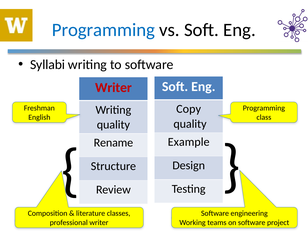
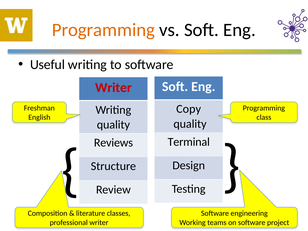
Programming colour: blue -> orange (103, 30)
Syllabi: Syllabi -> Useful (48, 65)
Example: Example -> Terminal (189, 142)
Rename: Rename -> Reviews (113, 143)
